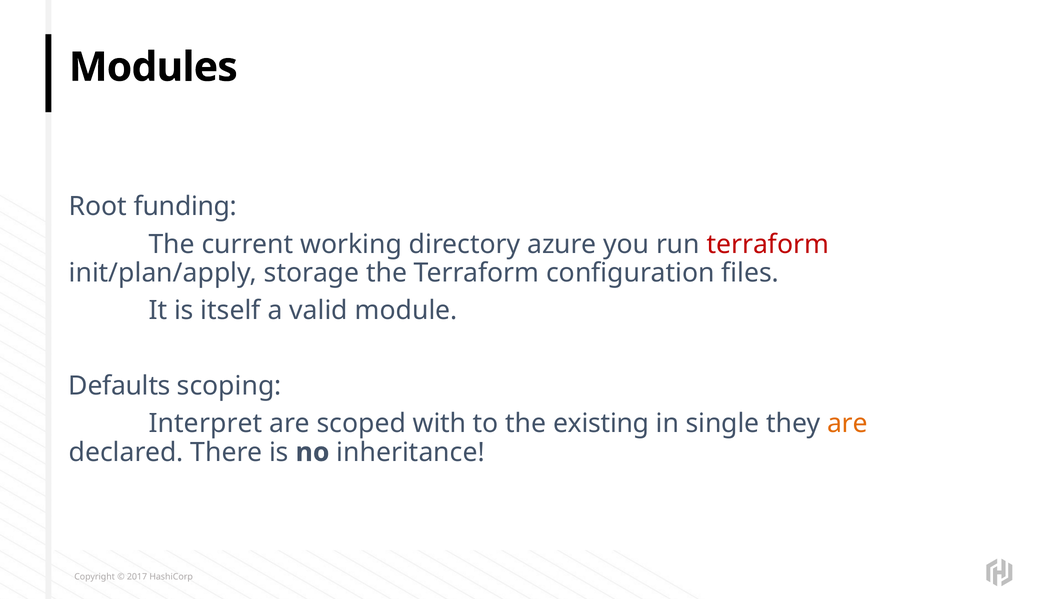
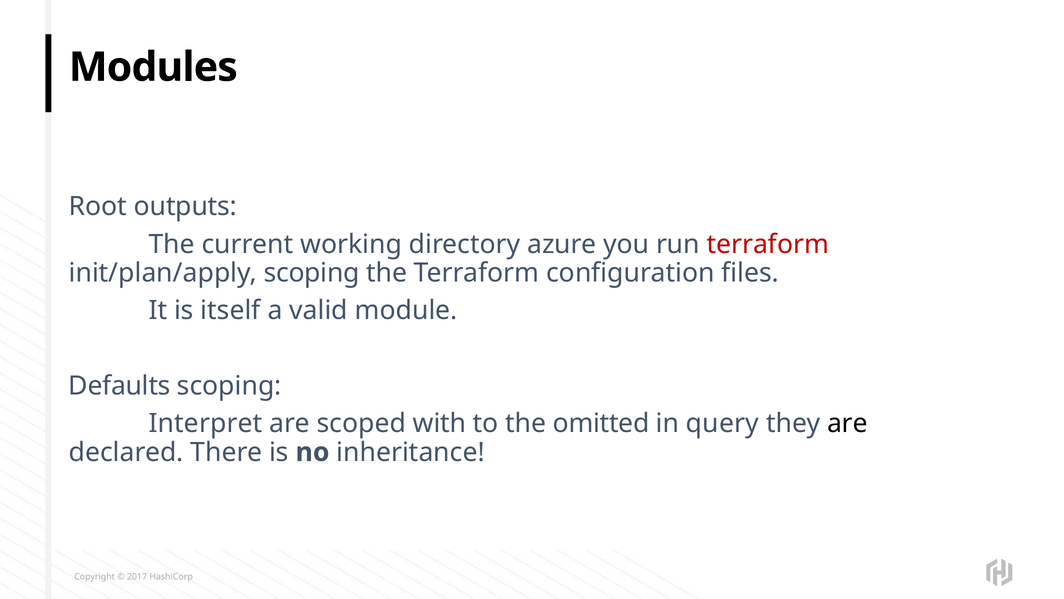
funding: funding -> outputs (185, 206)
init/plan/apply storage: storage -> scoping (312, 273)
existing: existing -> omitted (601, 423)
single: single -> query (722, 423)
are colour: orange -> black (847, 423)
